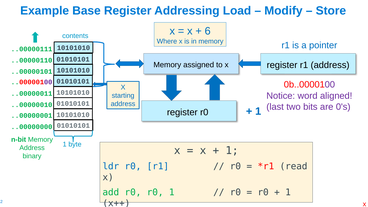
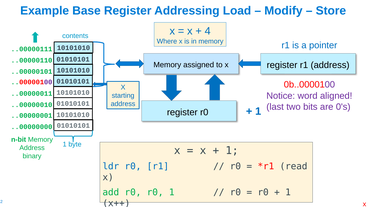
6: 6 -> 4 (208, 31)
